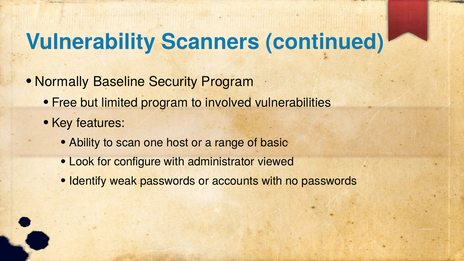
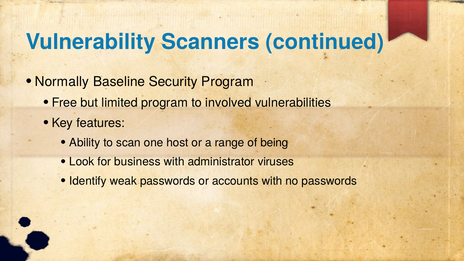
basic: basic -> being (274, 143)
configure: configure -> business (137, 162)
viewed: viewed -> viruses (276, 162)
